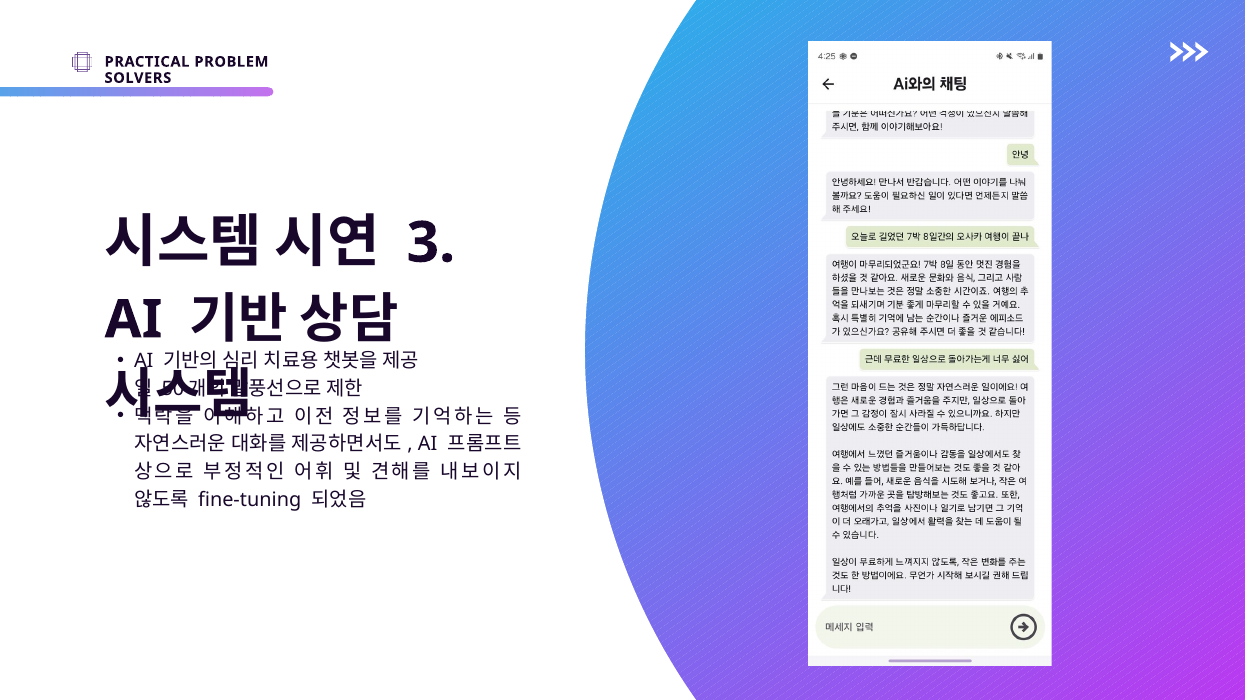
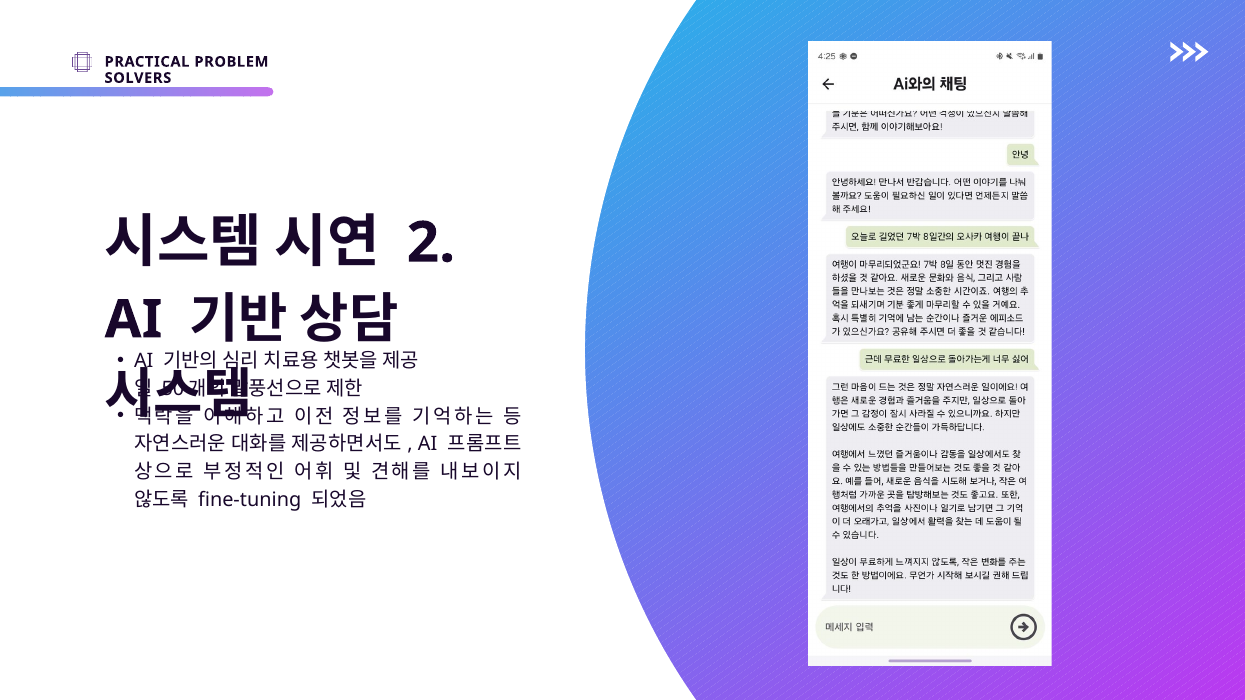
3: 3 -> 2 (431, 243)
